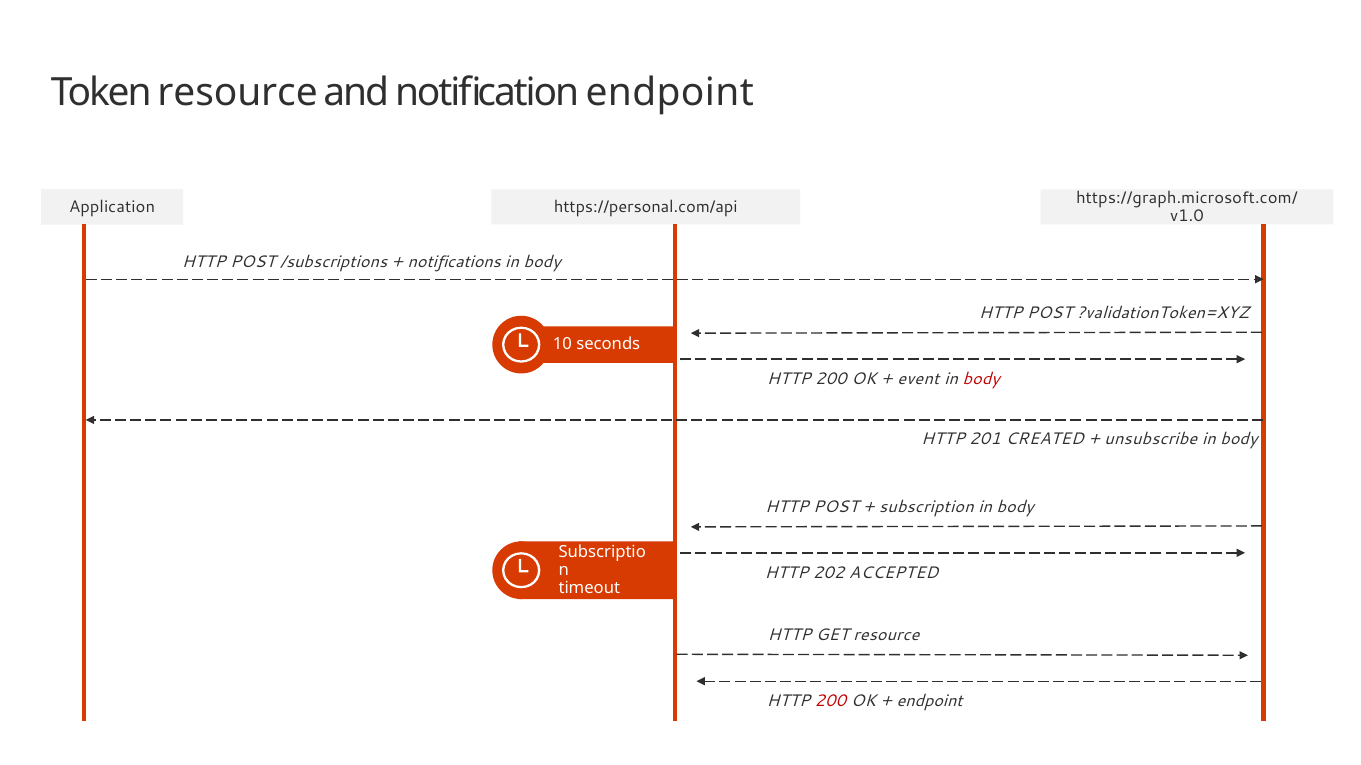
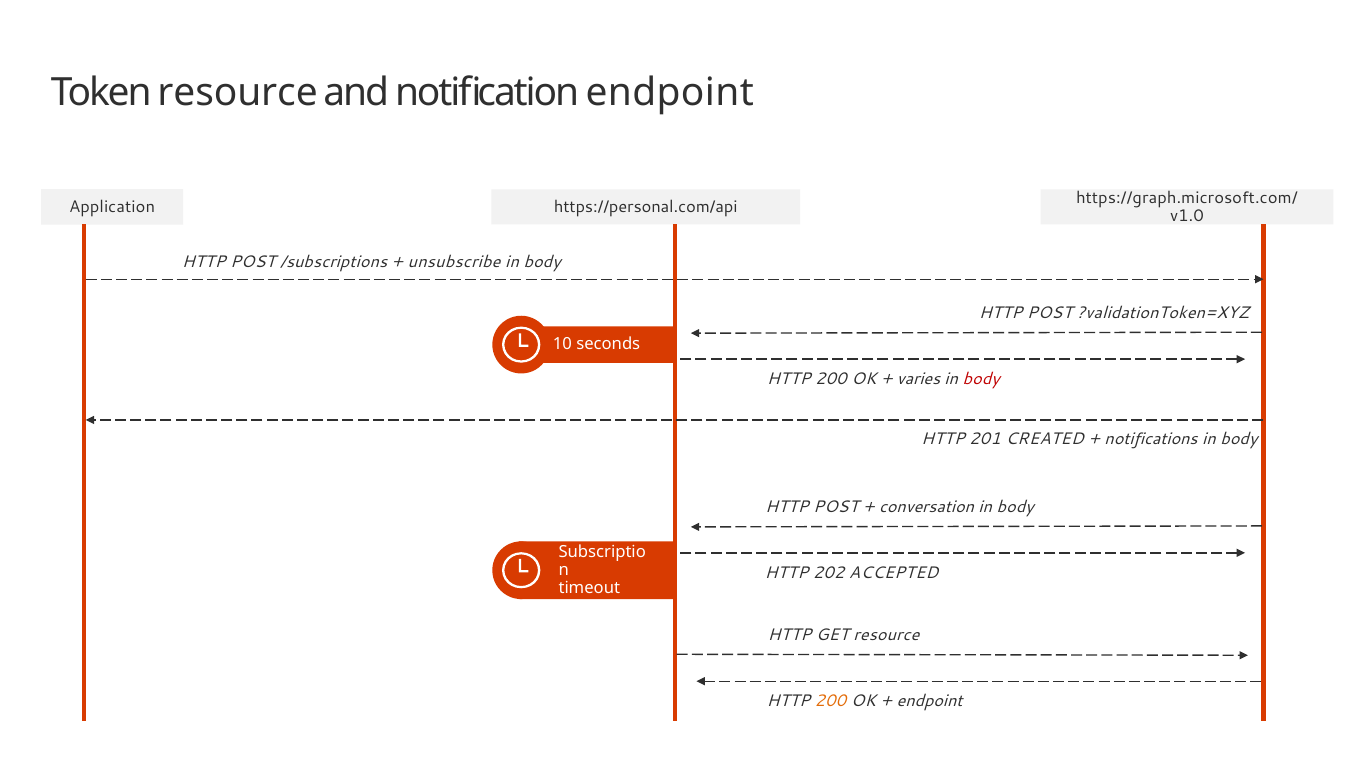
notifications: notifications -> unsubscribe (454, 262)
event: event -> varies (919, 379)
unsubscribe: unsubscribe -> notifications (1151, 440)
subscription: subscription -> conversation (927, 507)
200 colour: red -> orange (830, 702)
